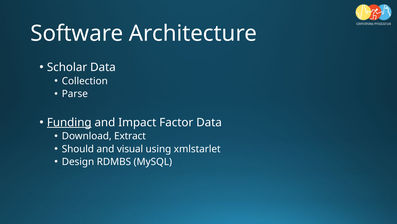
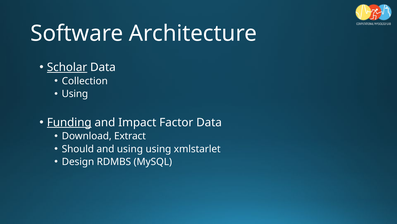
Scholar underline: none -> present (67, 67)
Parse: Parse -> Using (75, 94)
and visual: visual -> using (130, 149)
